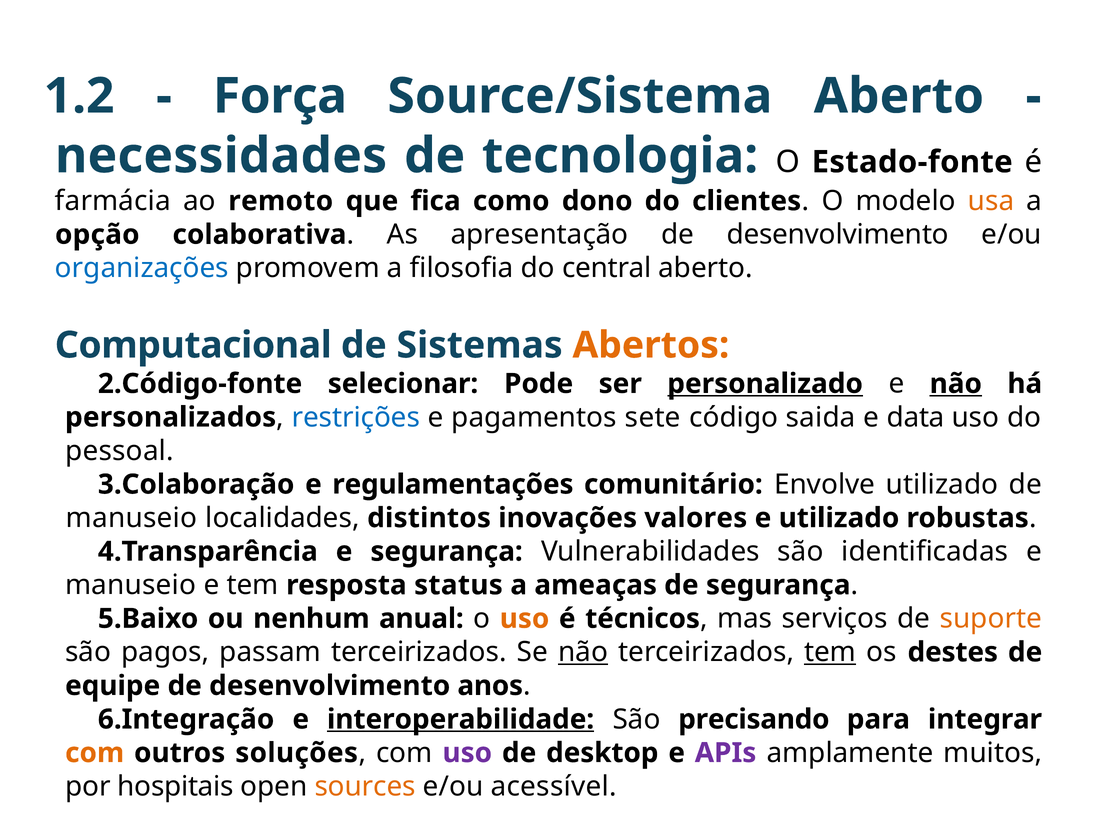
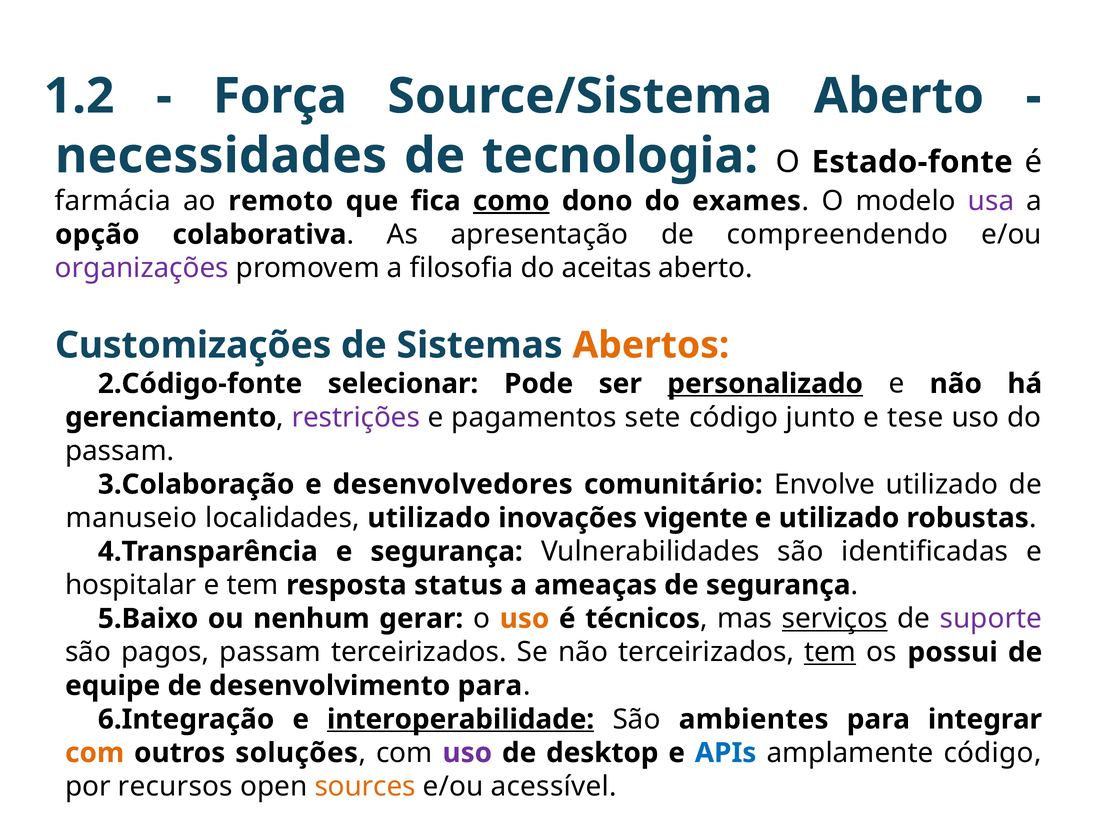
como underline: none -> present (511, 201)
clientes: clientes -> exames (746, 201)
usa colour: orange -> purple (991, 201)
desenvolvimento: desenvolvimento -> compreendendo (837, 235)
organizações colour: blue -> purple (142, 268)
central: central -> aceitas (607, 268)
Computacional: Computacional -> Customizações (193, 345)
não underline: present -> none (956, 384)
personalizados: personalizados -> gerenciamento (171, 417)
restrições colour: blue -> purple (356, 417)
saida: saida -> junto (821, 417)
data: data -> tese (915, 417)
pessoal: pessoal -> passam (120, 451)
regulamentações: regulamentações -> desenvolvedores (453, 485)
localidades distintos: distintos -> utilizado (429, 518)
valores: valores -> vigente (696, 518)
manuseio: manuseio -> hospitalar (131, 585)
anual: anual -> gerar (421, 619)
serviços underline: none -> present (835, 619)
suporte colour: orange -> purple (991, 619)
não underline: present -> none (583, 652)
destes: destes -> possui (953, 652)
desenvolvimento anos: anos -> para (490, 686)
precisando: precisando -> ambientes (754, 720)
APIs colour: purple -> blue (726, 753)
amplamente muitos: muitos -> código (993, 753)
hospitais: hospitais -> recursos (175, 787)
